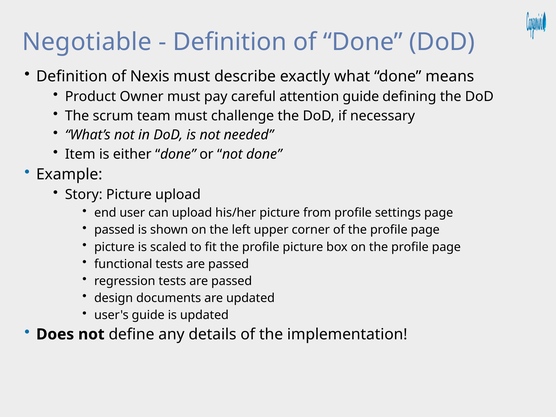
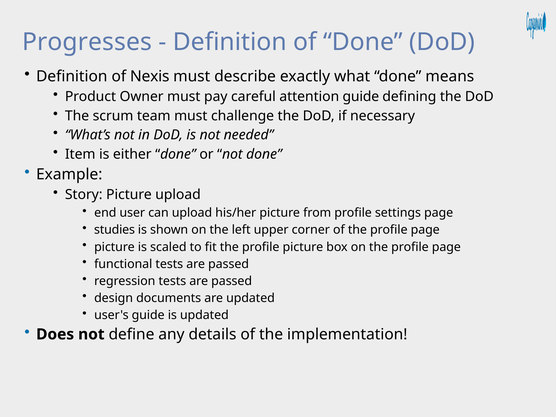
Negotiable: Negotiable -> Progresses (87, 42)
passed: passed -> studies (115, 230)
